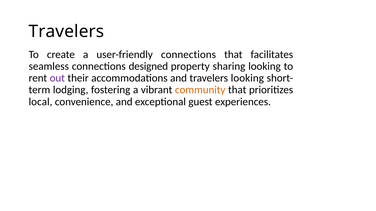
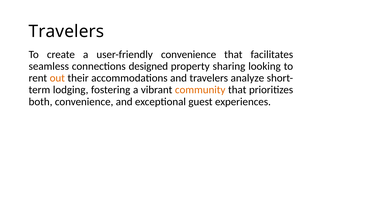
user-friendly connections: connections -> convenience (189, 55)
out colour: purple -> orange (57, 78)
travelers looking: looking -> analyze (247, 78)
local: local -> both (41, 102)
